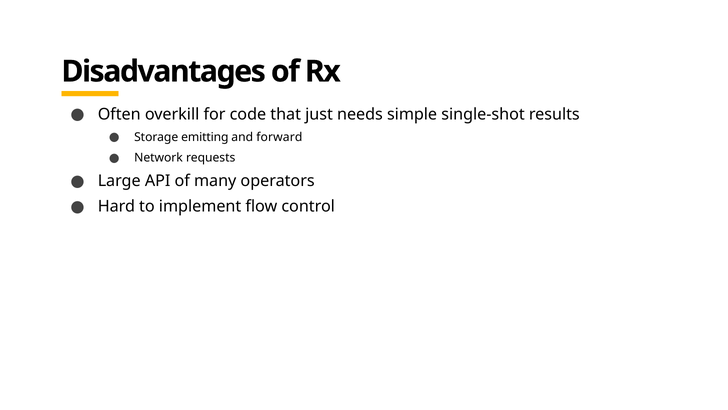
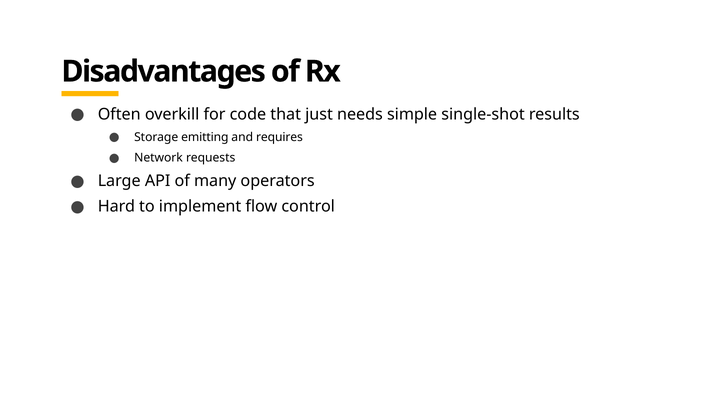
forward: forward -> requires (279, 137)
